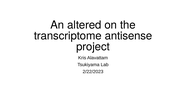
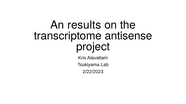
altered: altered -> results (84, 25)
